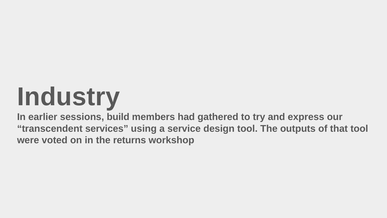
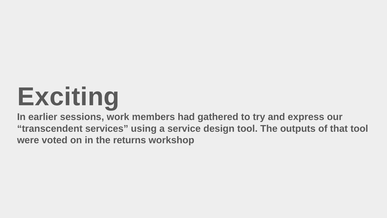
Industry: Industry -> Exciting (68, 97)
build: build -> work (118, 117)
